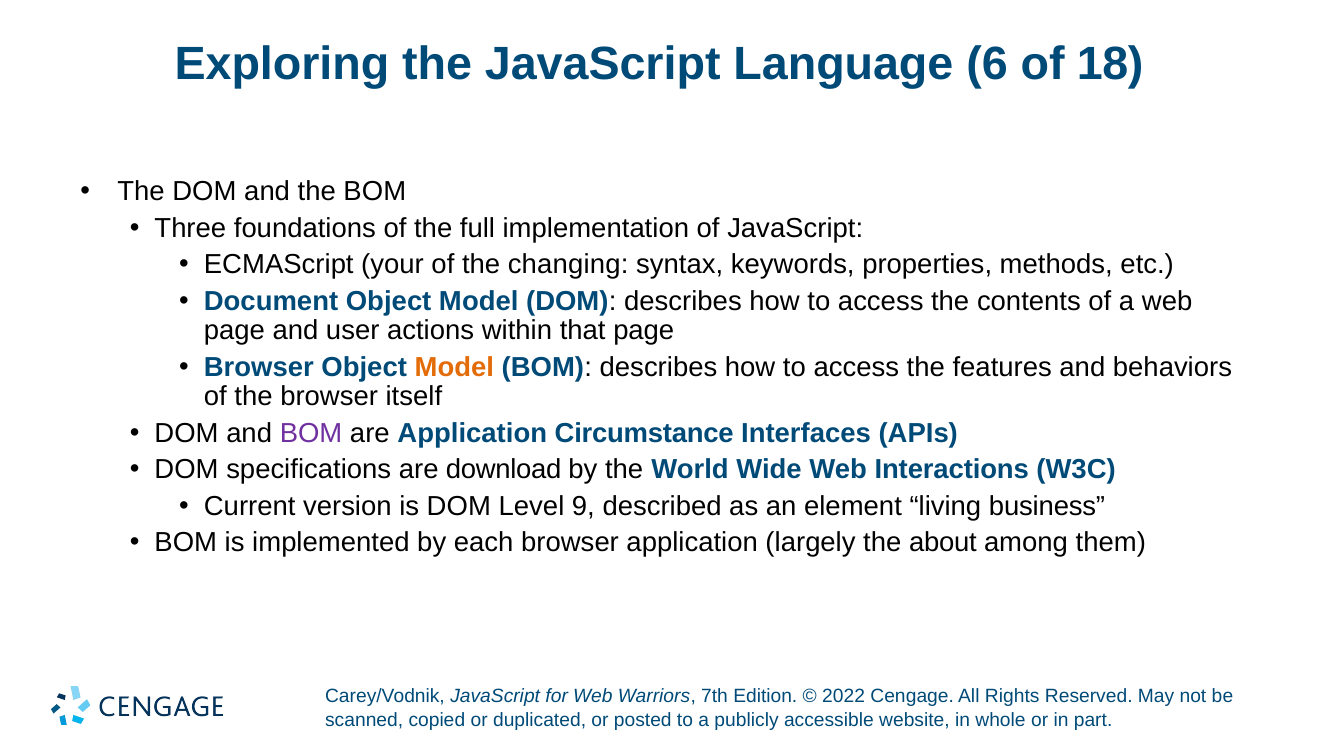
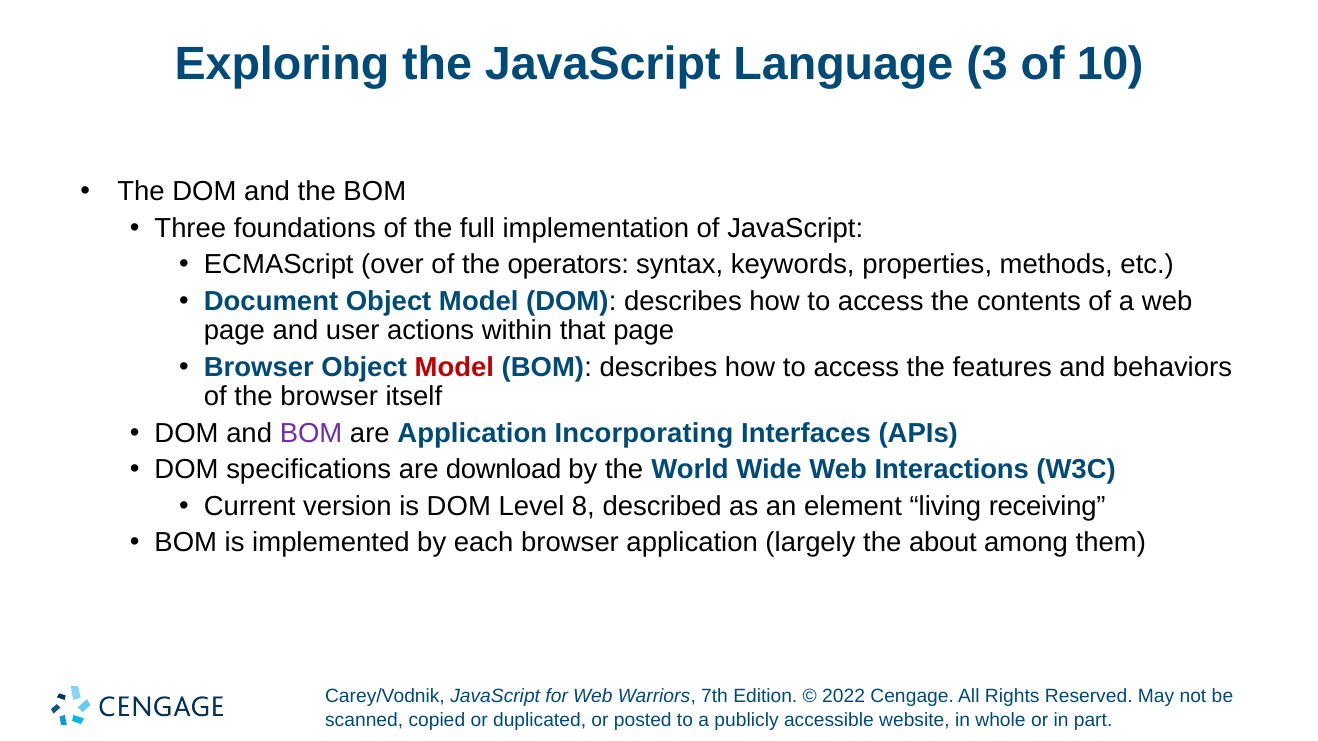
6: 6 -> 3 (987, 64)
18: 18 -> 10 (1110, 64)
your: your -> over (393, 265)
changing: changing -> operators (568, 265)
Model colour: orange -> red (454, 367)
Circumstance: Circumstance -> Incorporating (644, 434)
9: 9 -> 8 (583, 507)
business: business -> receiving (1047, 507)
